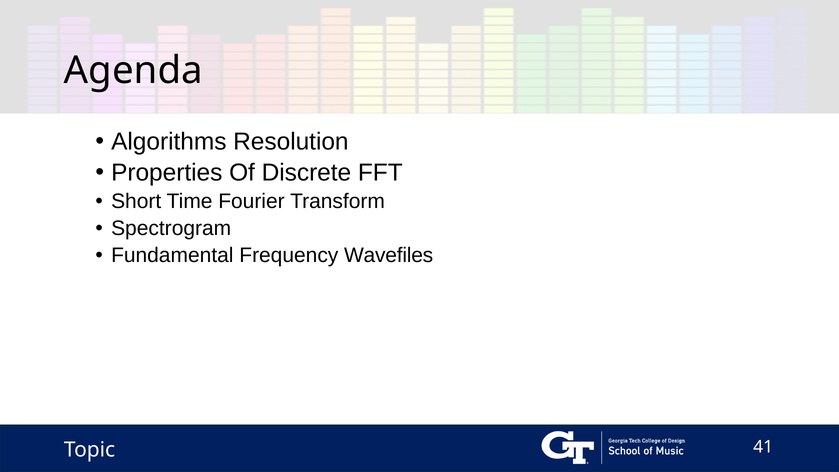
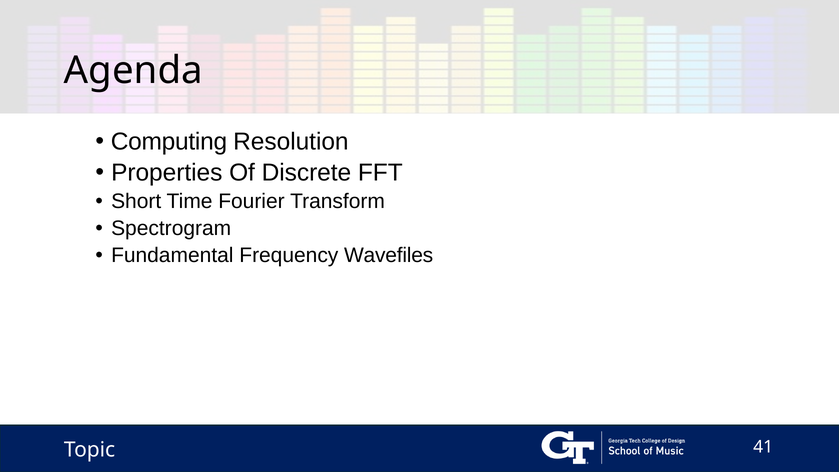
Algorithms: Algorithms -> Computing (169, 142)
